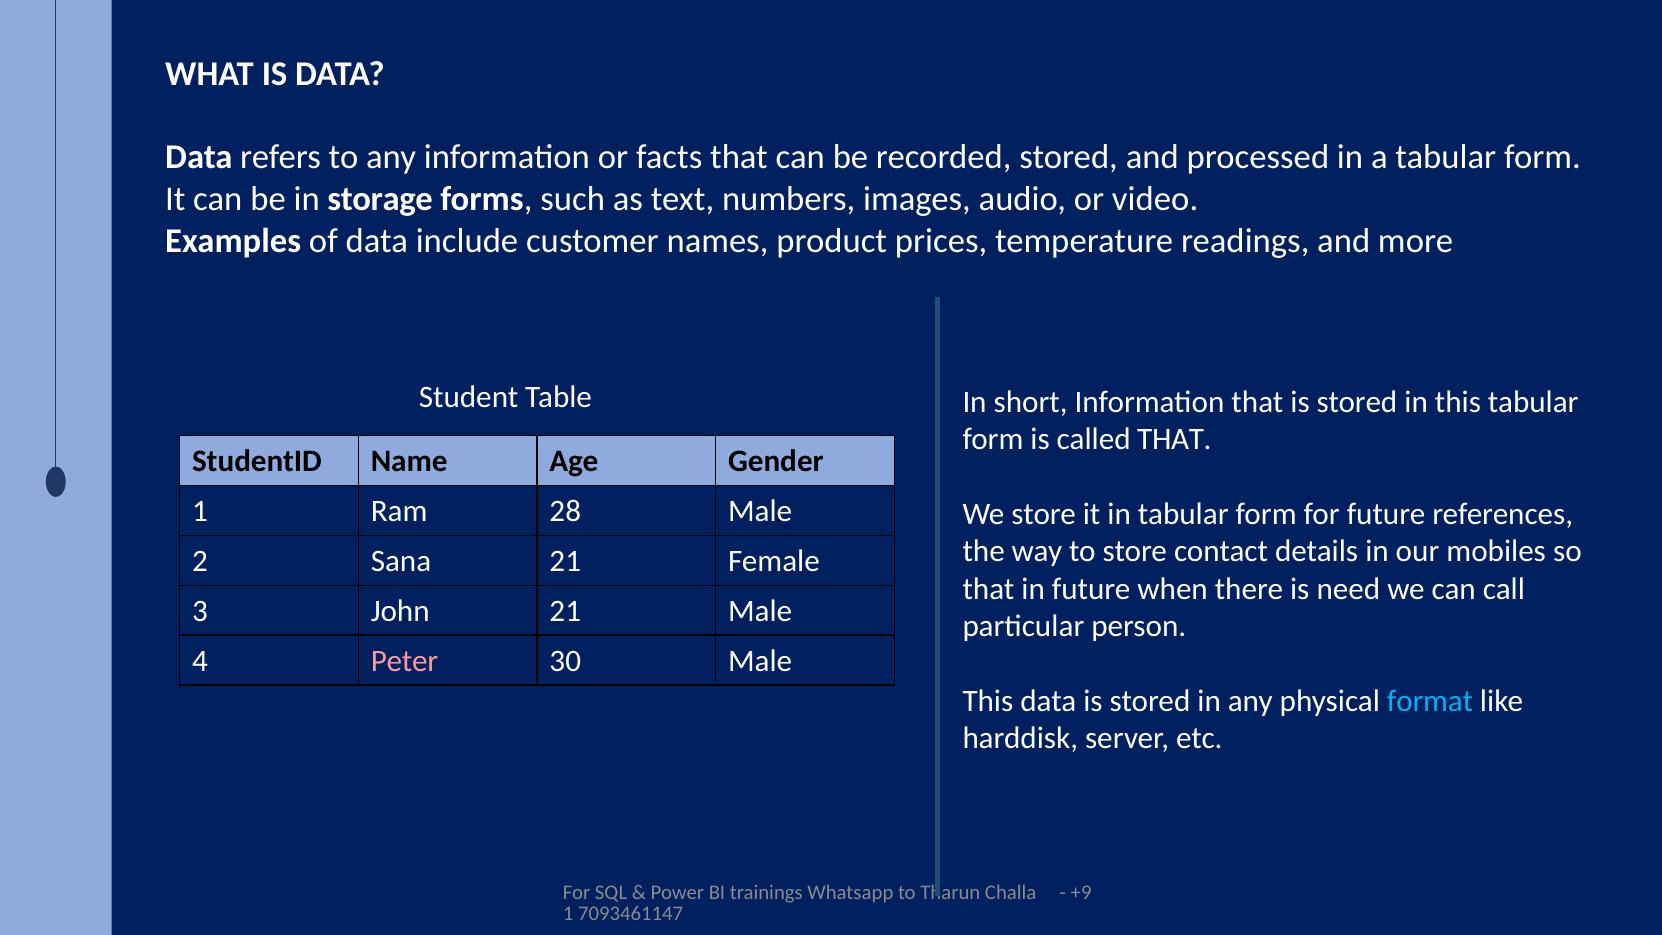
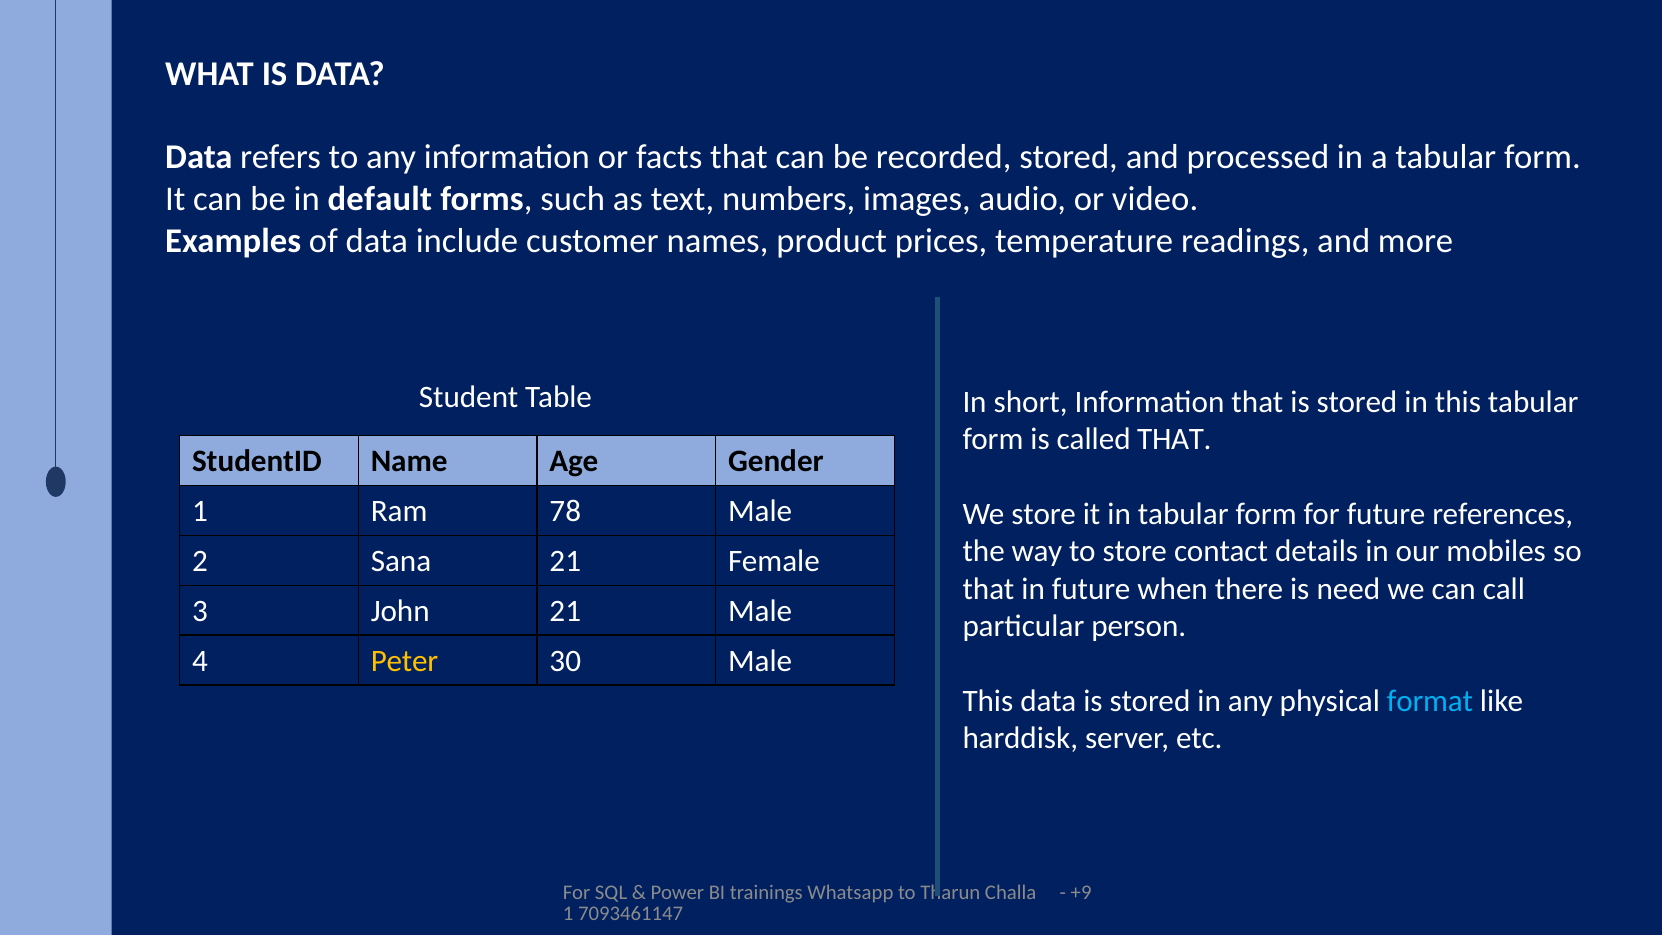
storage: storage -> default (380, 199)
28: 28 -> 78 (565, 511)
Peter colour: pink -> yellow (405, 661)
